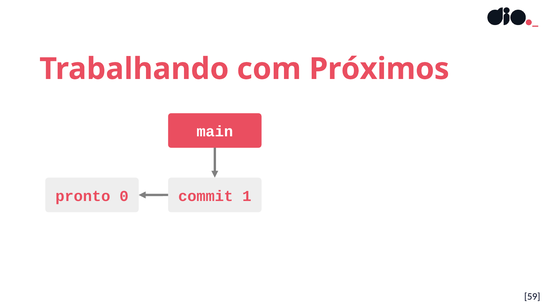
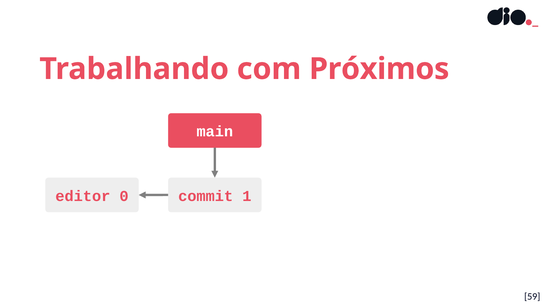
pronto: pronto -> editor (83, 196)
